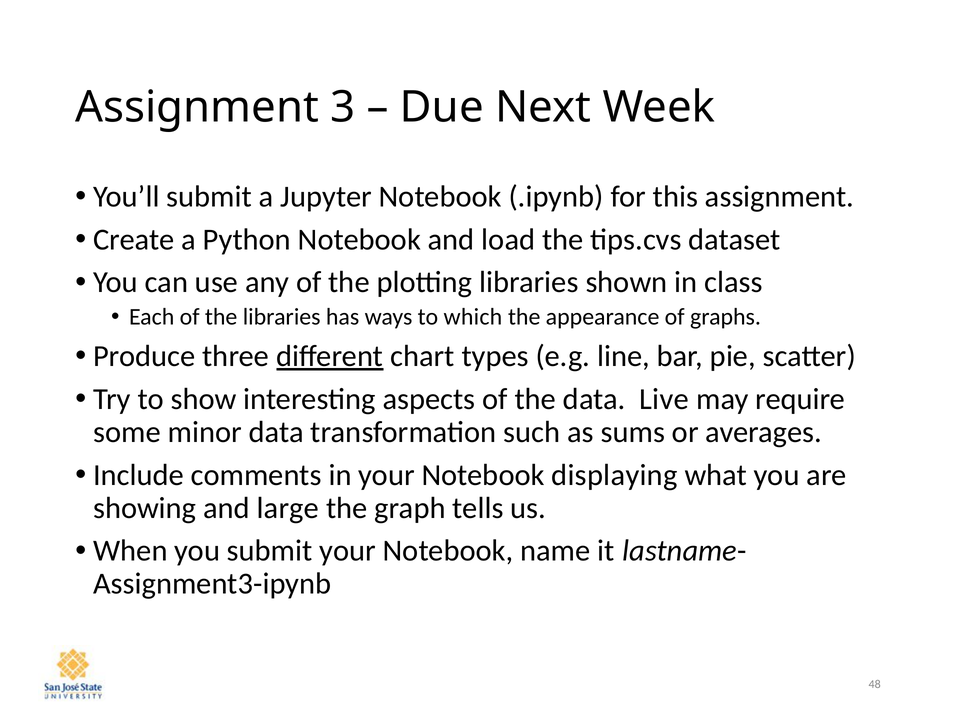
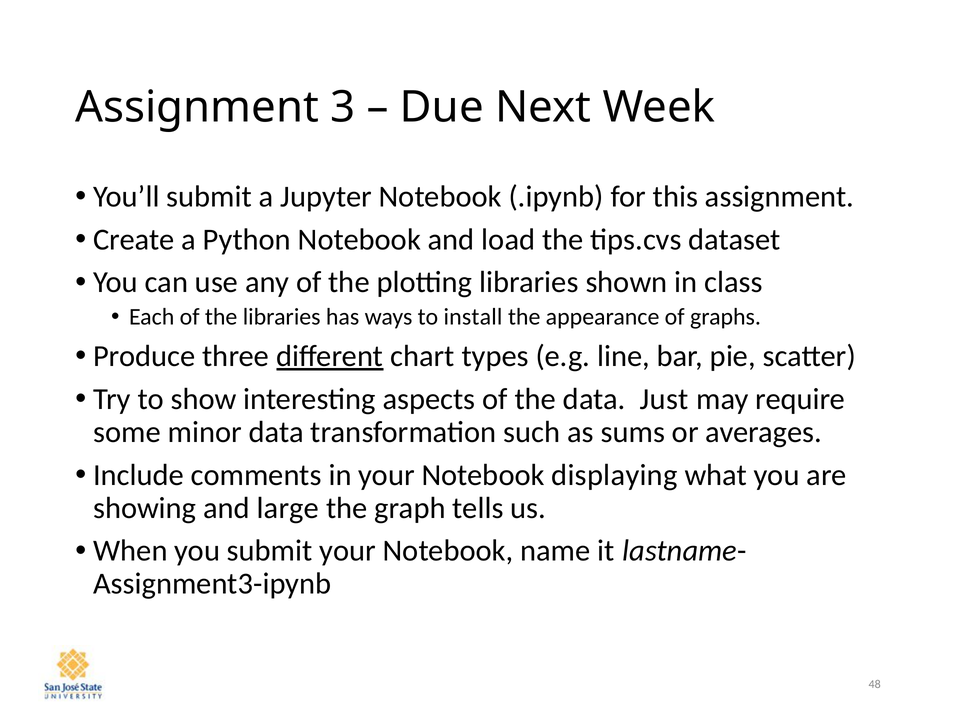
which: which -> install (473, 317)
Live: Live -> Just (664, 399)
